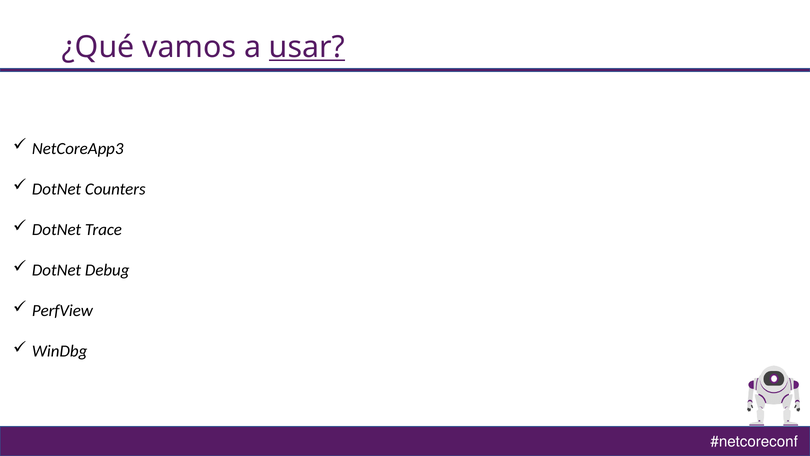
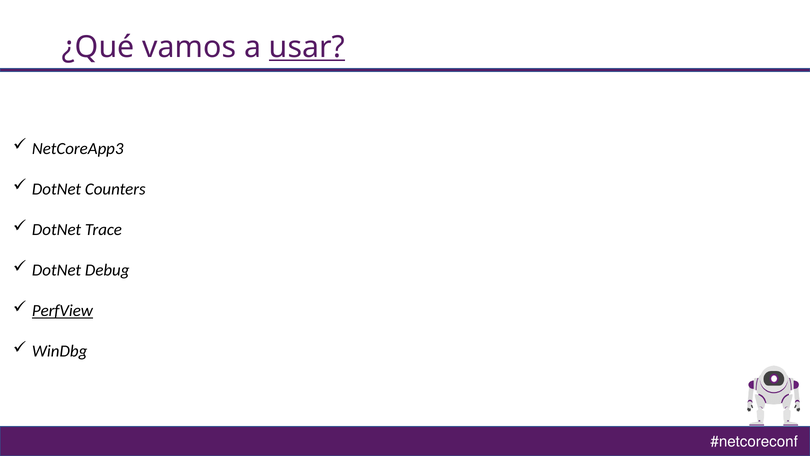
PerfView underline: none -> present (62, 311)
